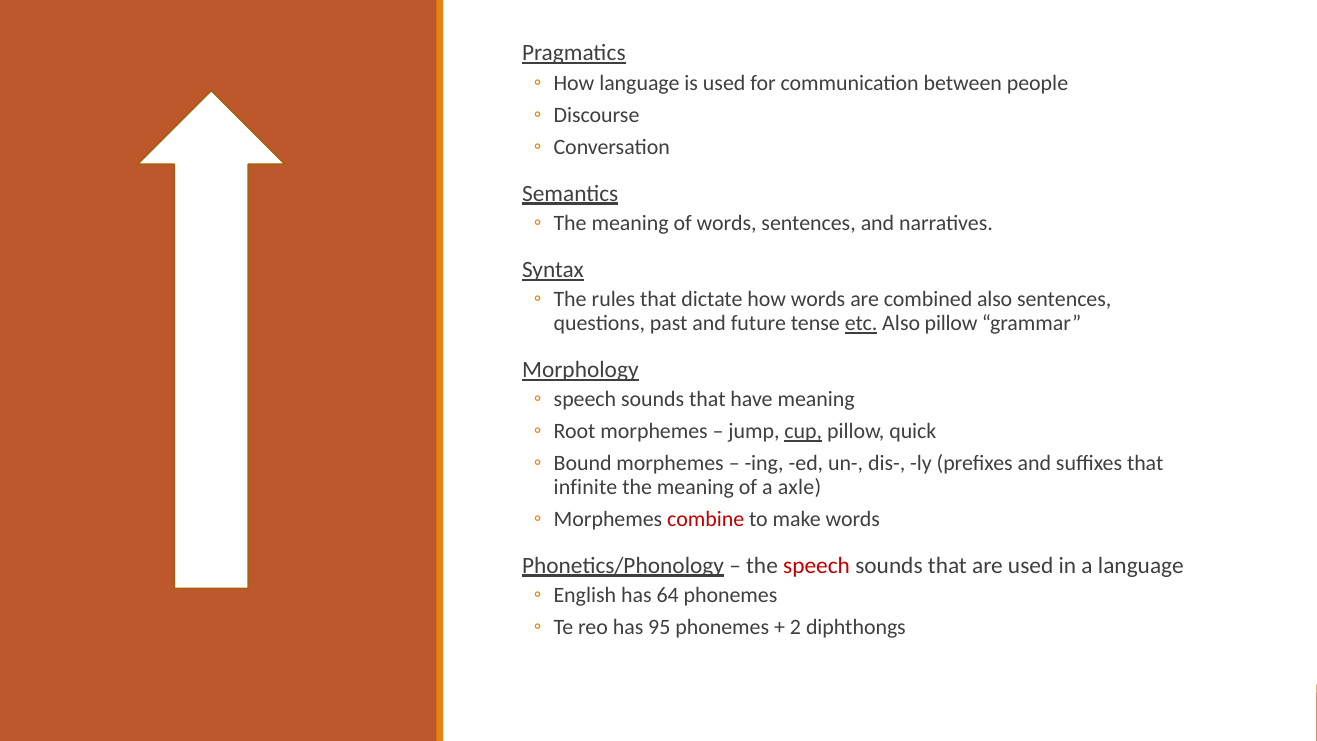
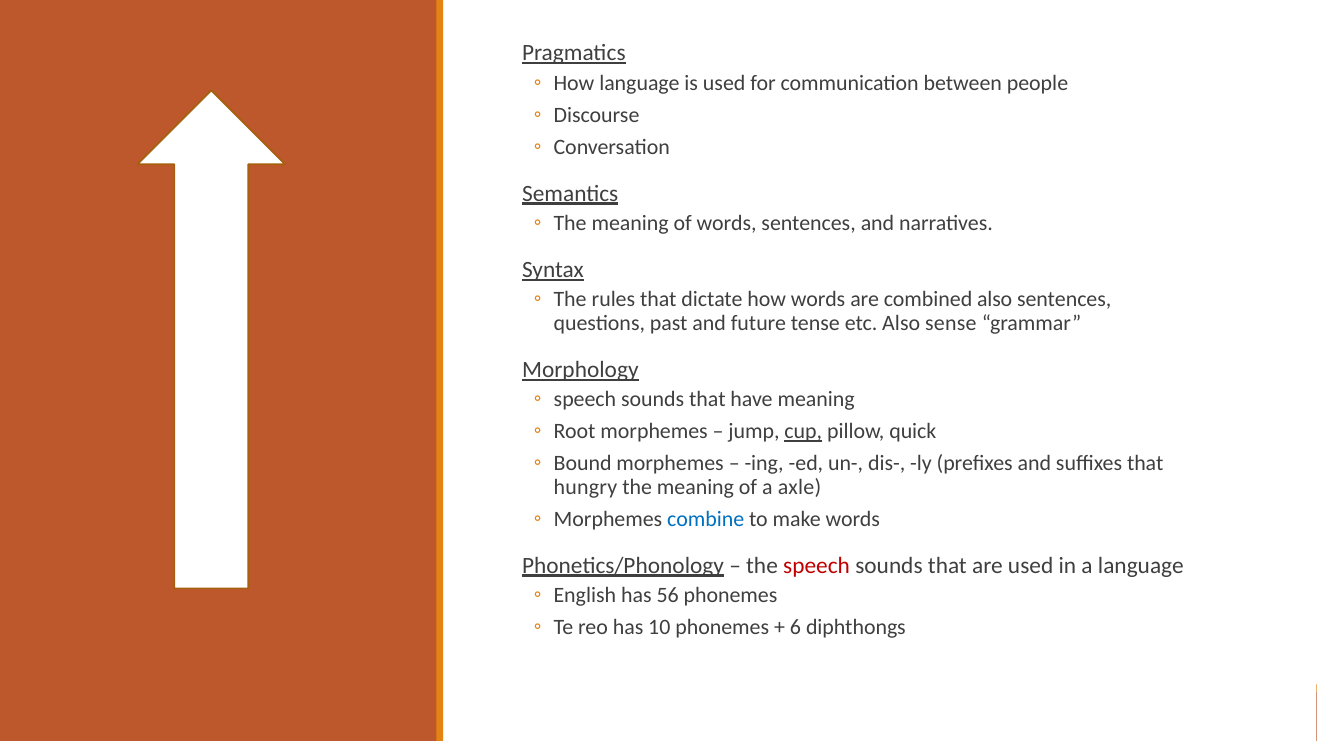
etc underline: present -> none (861, 323)
Also pillow: pillow -> sense (951, 323)
infinite: infinite -> hungry (585, 487)
combine colour: red -> blue (706, 519)
64: 64 -> 56 (668, 595)
95: 95 -> 10 (659, 627)
2: 2 -> 6 (795, 627)
